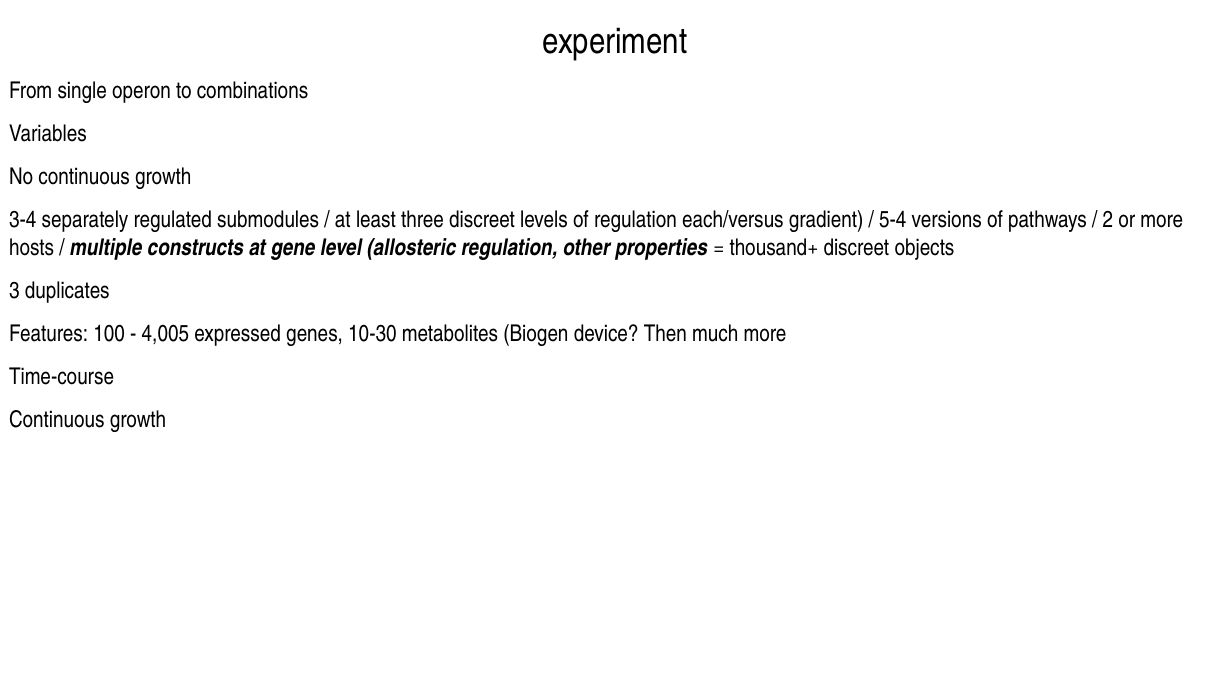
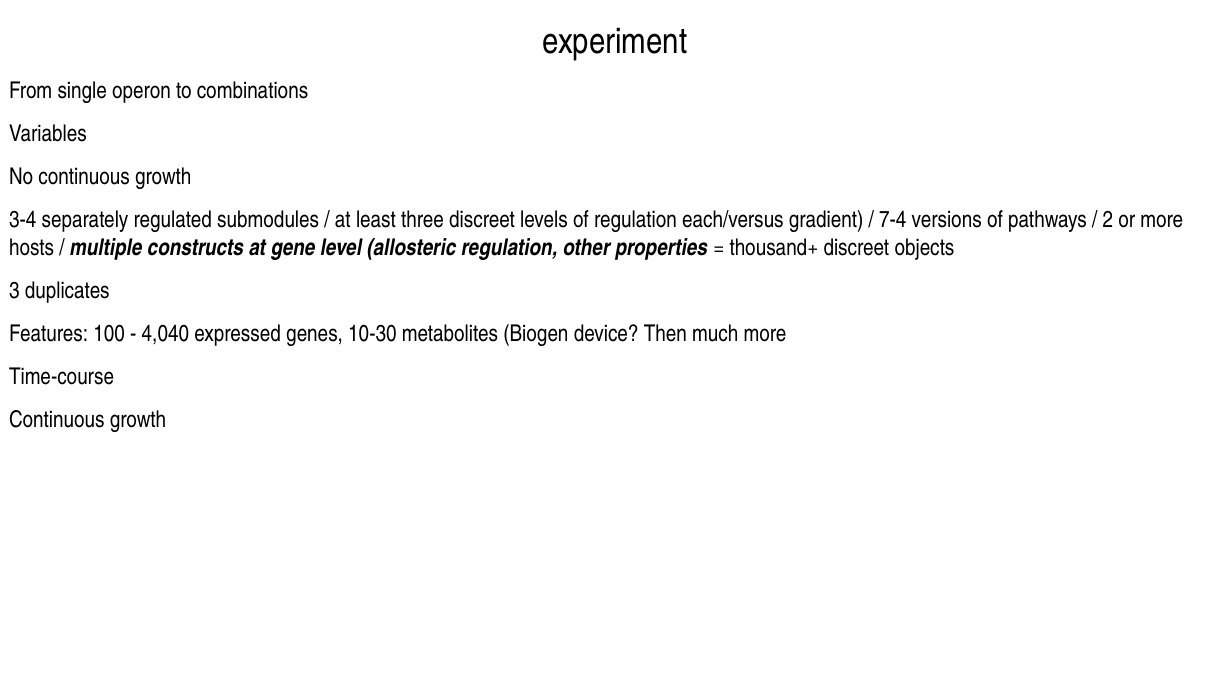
5-4: 5-4 -> 7-4 (893, 220)
4,005: 4,005 -> 4,040 (165, 334)
